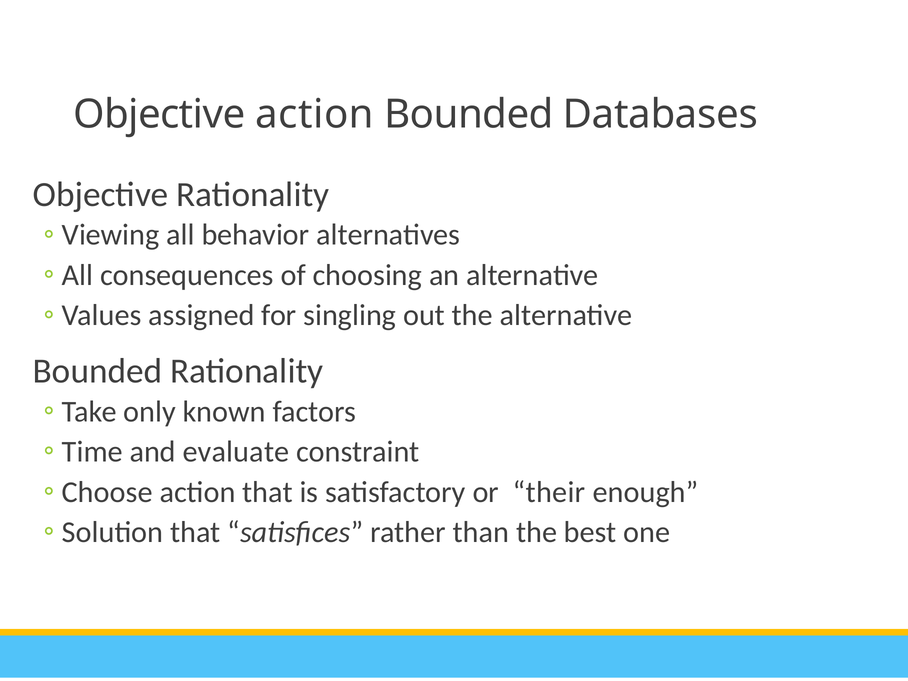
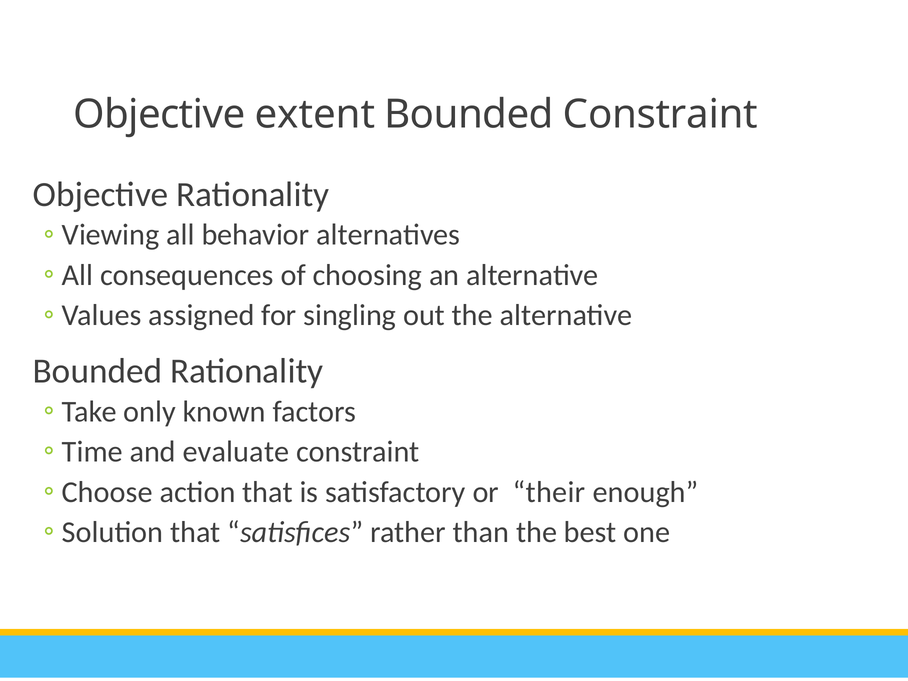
Objective action: action -> extent (315, 115)
Bounded Databases: Databases -> Constraint (660, 115)
